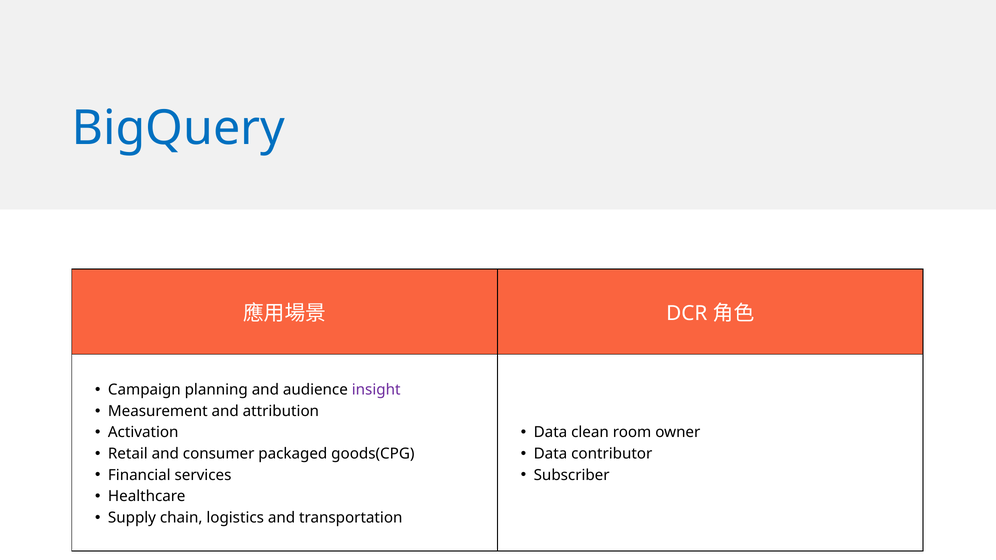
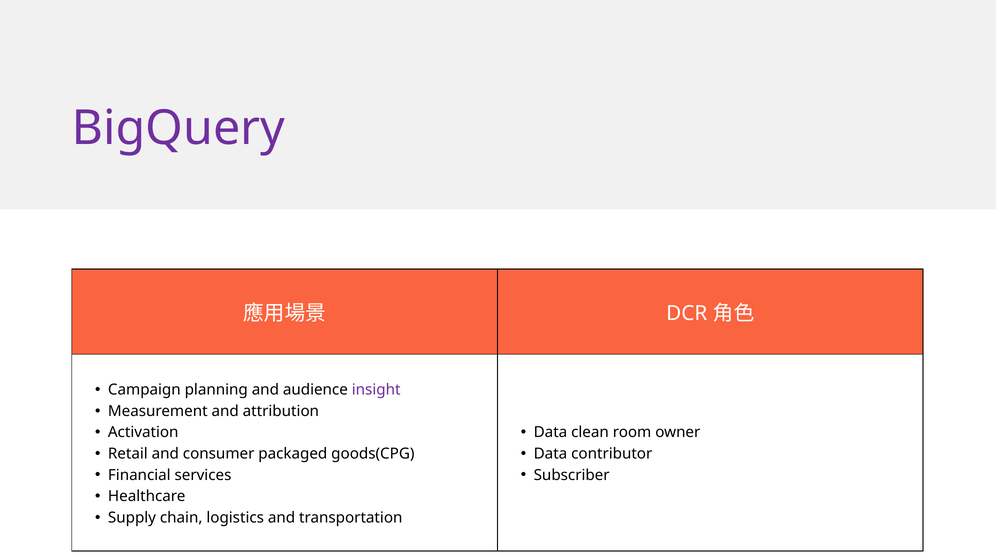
BigQuery colour: blue -> purple (178, 128)
